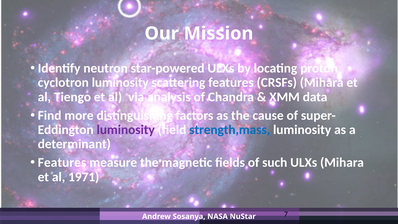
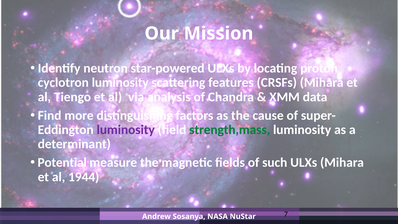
strength,mass colour: blue -> green (230, 130)
Features: Features -> Potential (62, 162)
1971: 1971 -> 1944 (84, 177)
